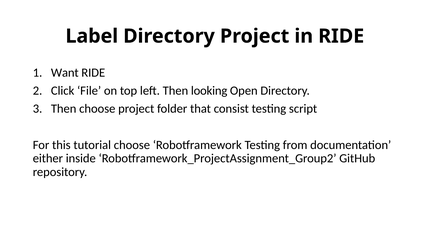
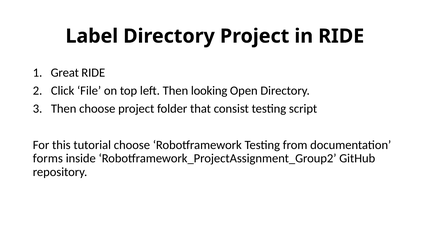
Want: Want -> Great (65, 73)
either: either -> forms (48, 158)
